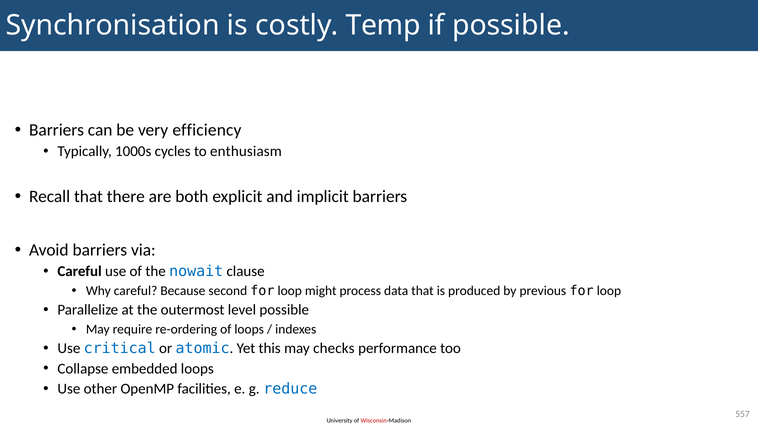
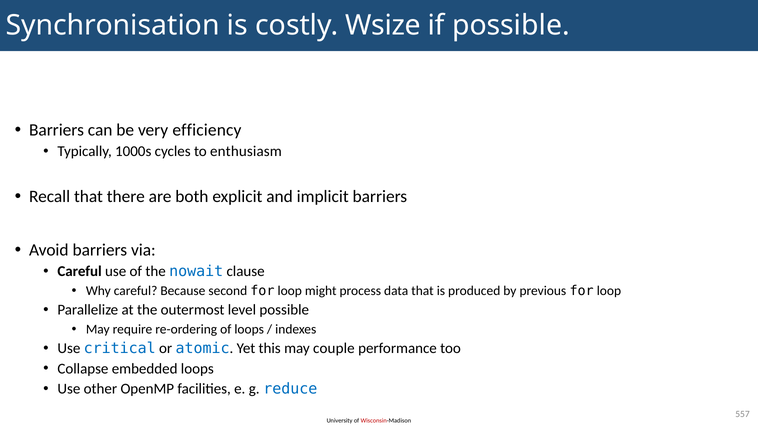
Temp: Temp -> Wsize (383, 25)
checks: checks -> couple (334, 349)
